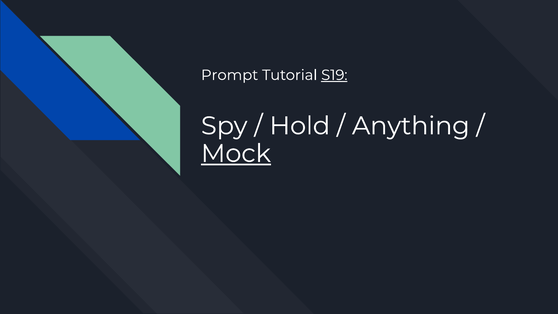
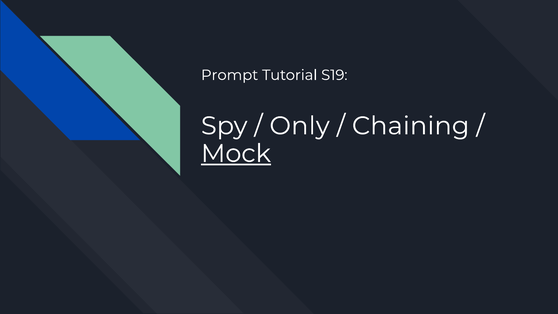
S19 underline: present -> none (334, 75)
Hold: Hold -> Only (300, 126)
Anything: Anything -> Chaining (411, 126)
